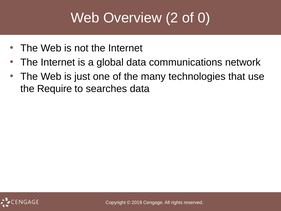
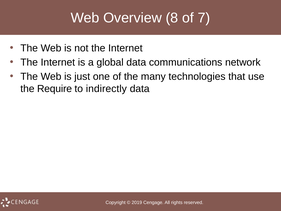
2: 2 -> 8 (172, 18)
0: 0 -> 7 (204, 18)
searches: searches -> indirectly (106, 89)
